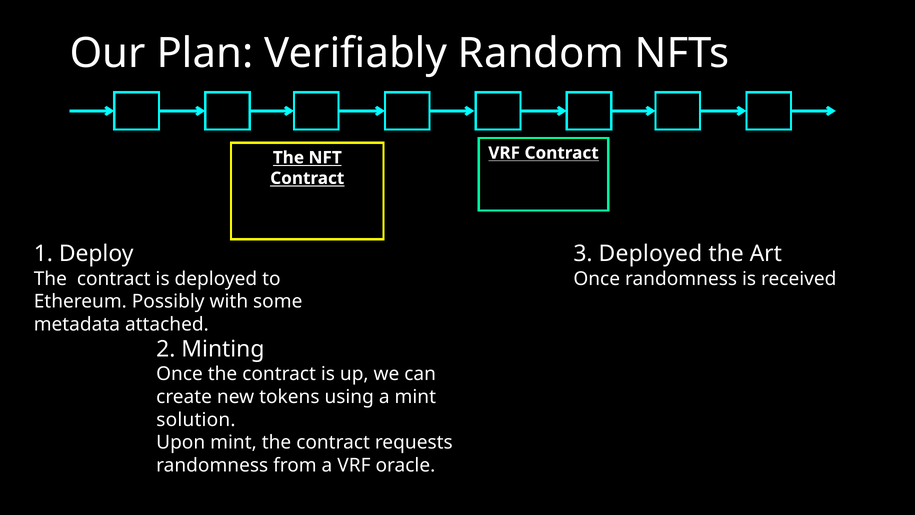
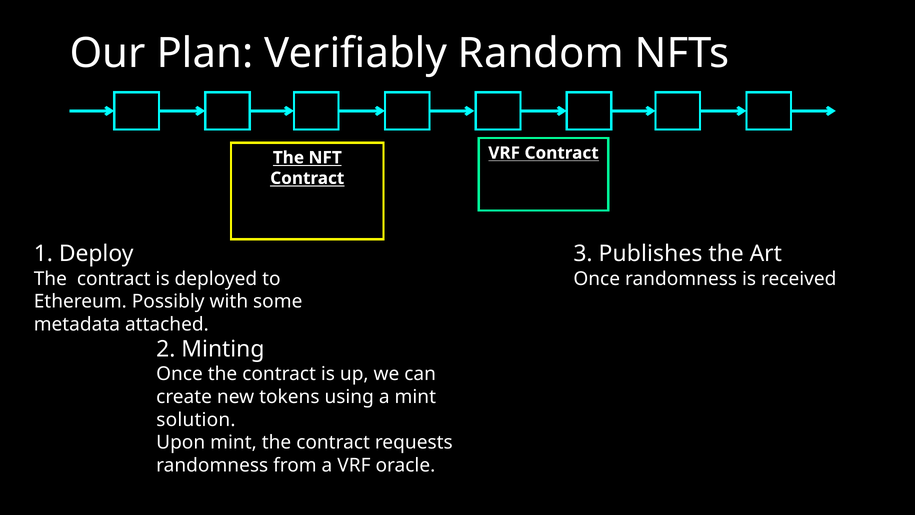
3 Deployed: Deployed -> Publishes (650, 254)
